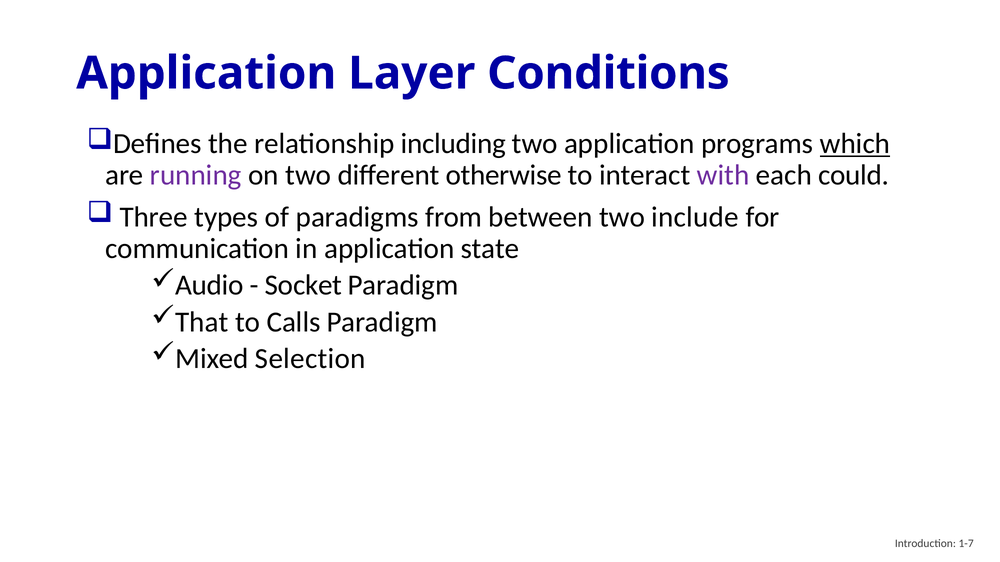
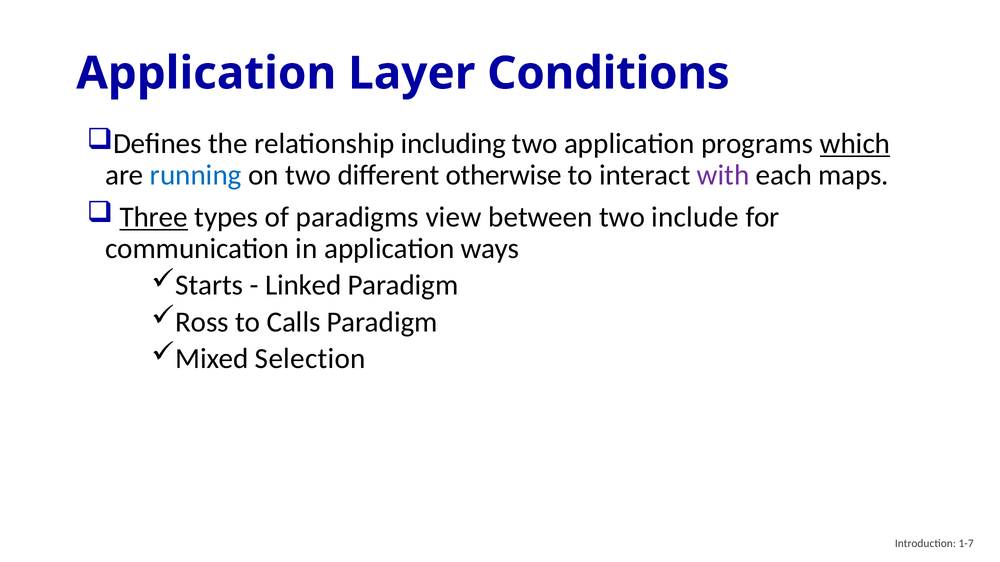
running colour: purple -> blue (196, 175)
could: could -> maps (854, 175)
Three underline: none -> present (154, 217)
from: from -> view (454, 217)
state: state -> ways (490, 249)
Audio: Audio -> Starts (209, 286)
Socket: Socket -> Linked (303, 286)
That: That -> Ross (202, 322)
